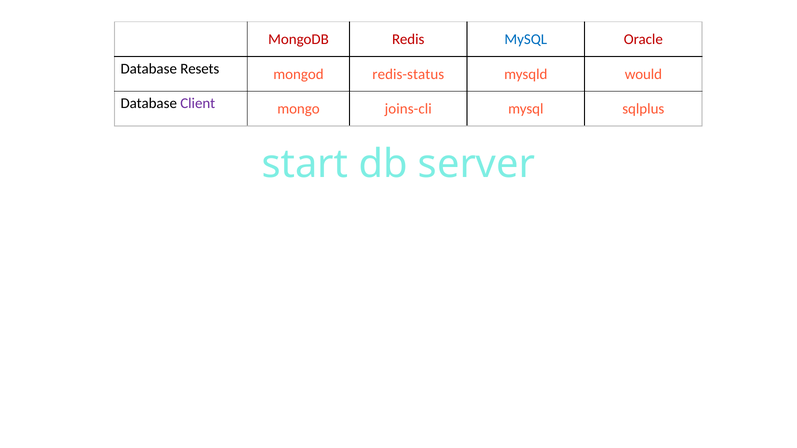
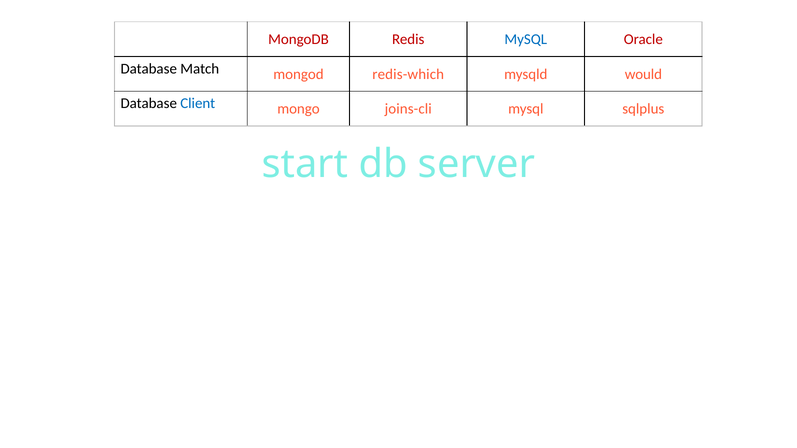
Resets: Resets -> Match (200, 69)
redis-status: redis-status -> redis-which (408, 74)
Client colour: purple -> blue (198, 104)
